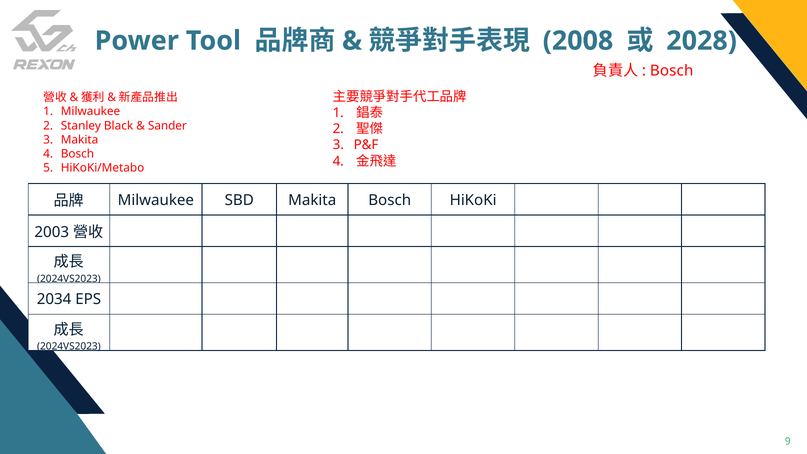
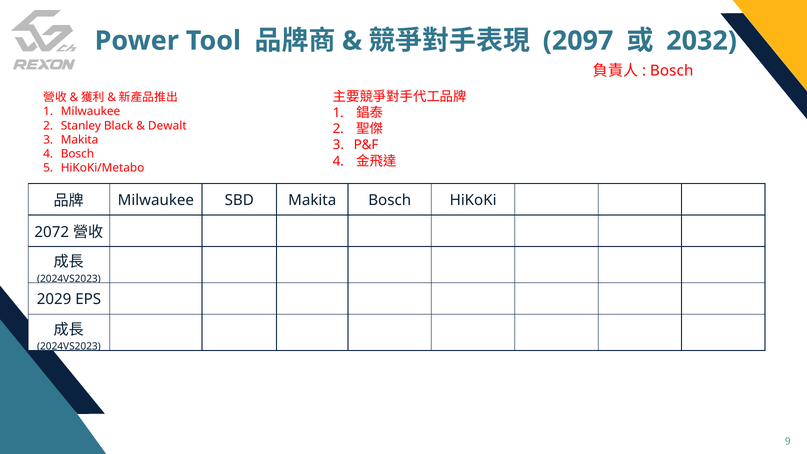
2008: 2008 -> 2097 (578, 41)
2028: 2028 -> 2032 (702, 41)
Sander: Sander -> Dewalt (167, 126)
2003: 2003 -> 2072 (52, 232)
2034: 2034 -> 2029 (54, 299)
